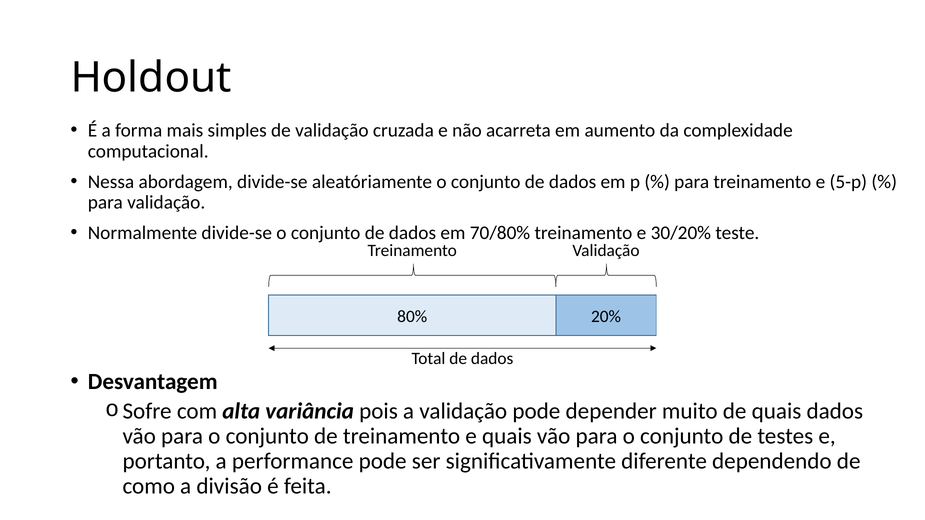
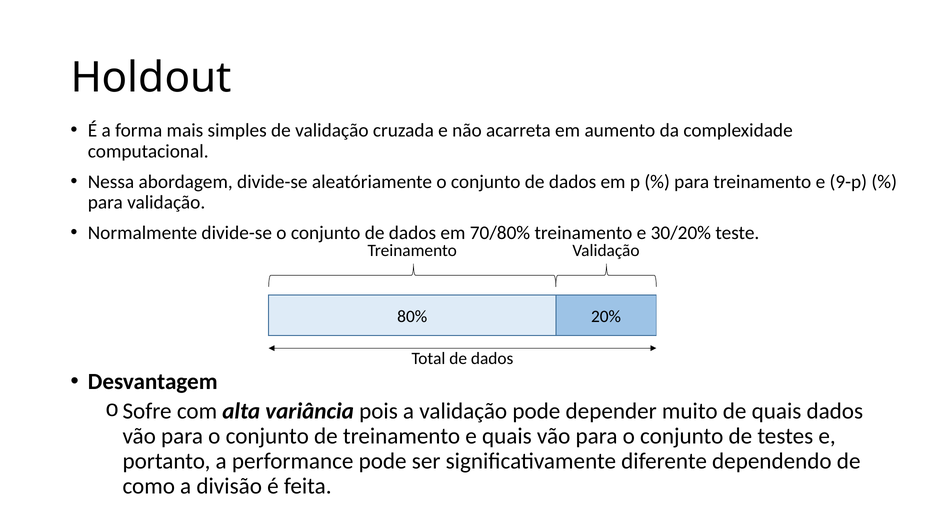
5-p: 5-p -> 9-p (848, 182)
